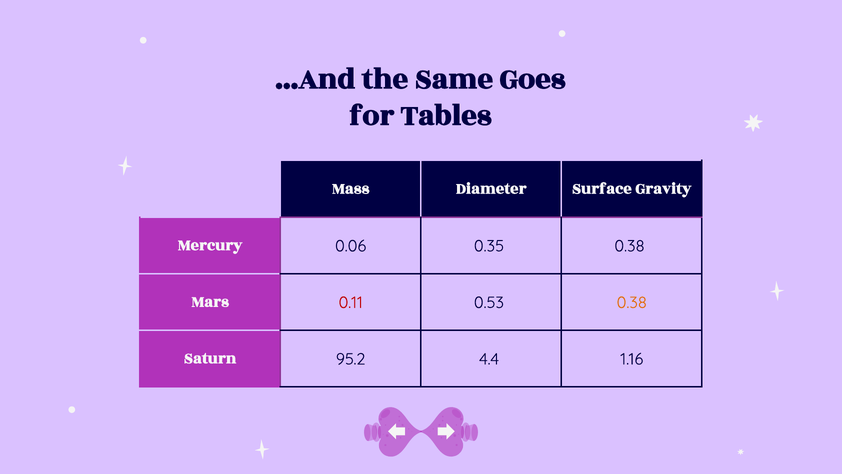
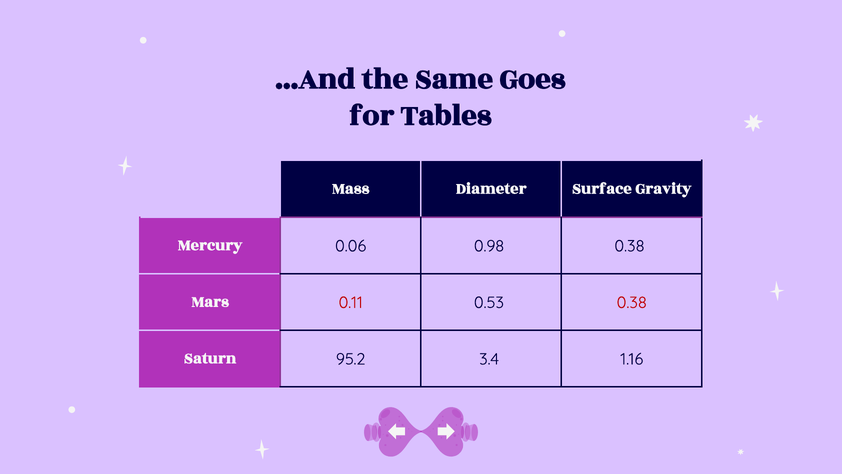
0.35: 0.35 -> 0.98 (489, 246)
0.38 colour: orange -> red (632, 302)
4.4: 4.4 -> 3.4 (489, 359)
